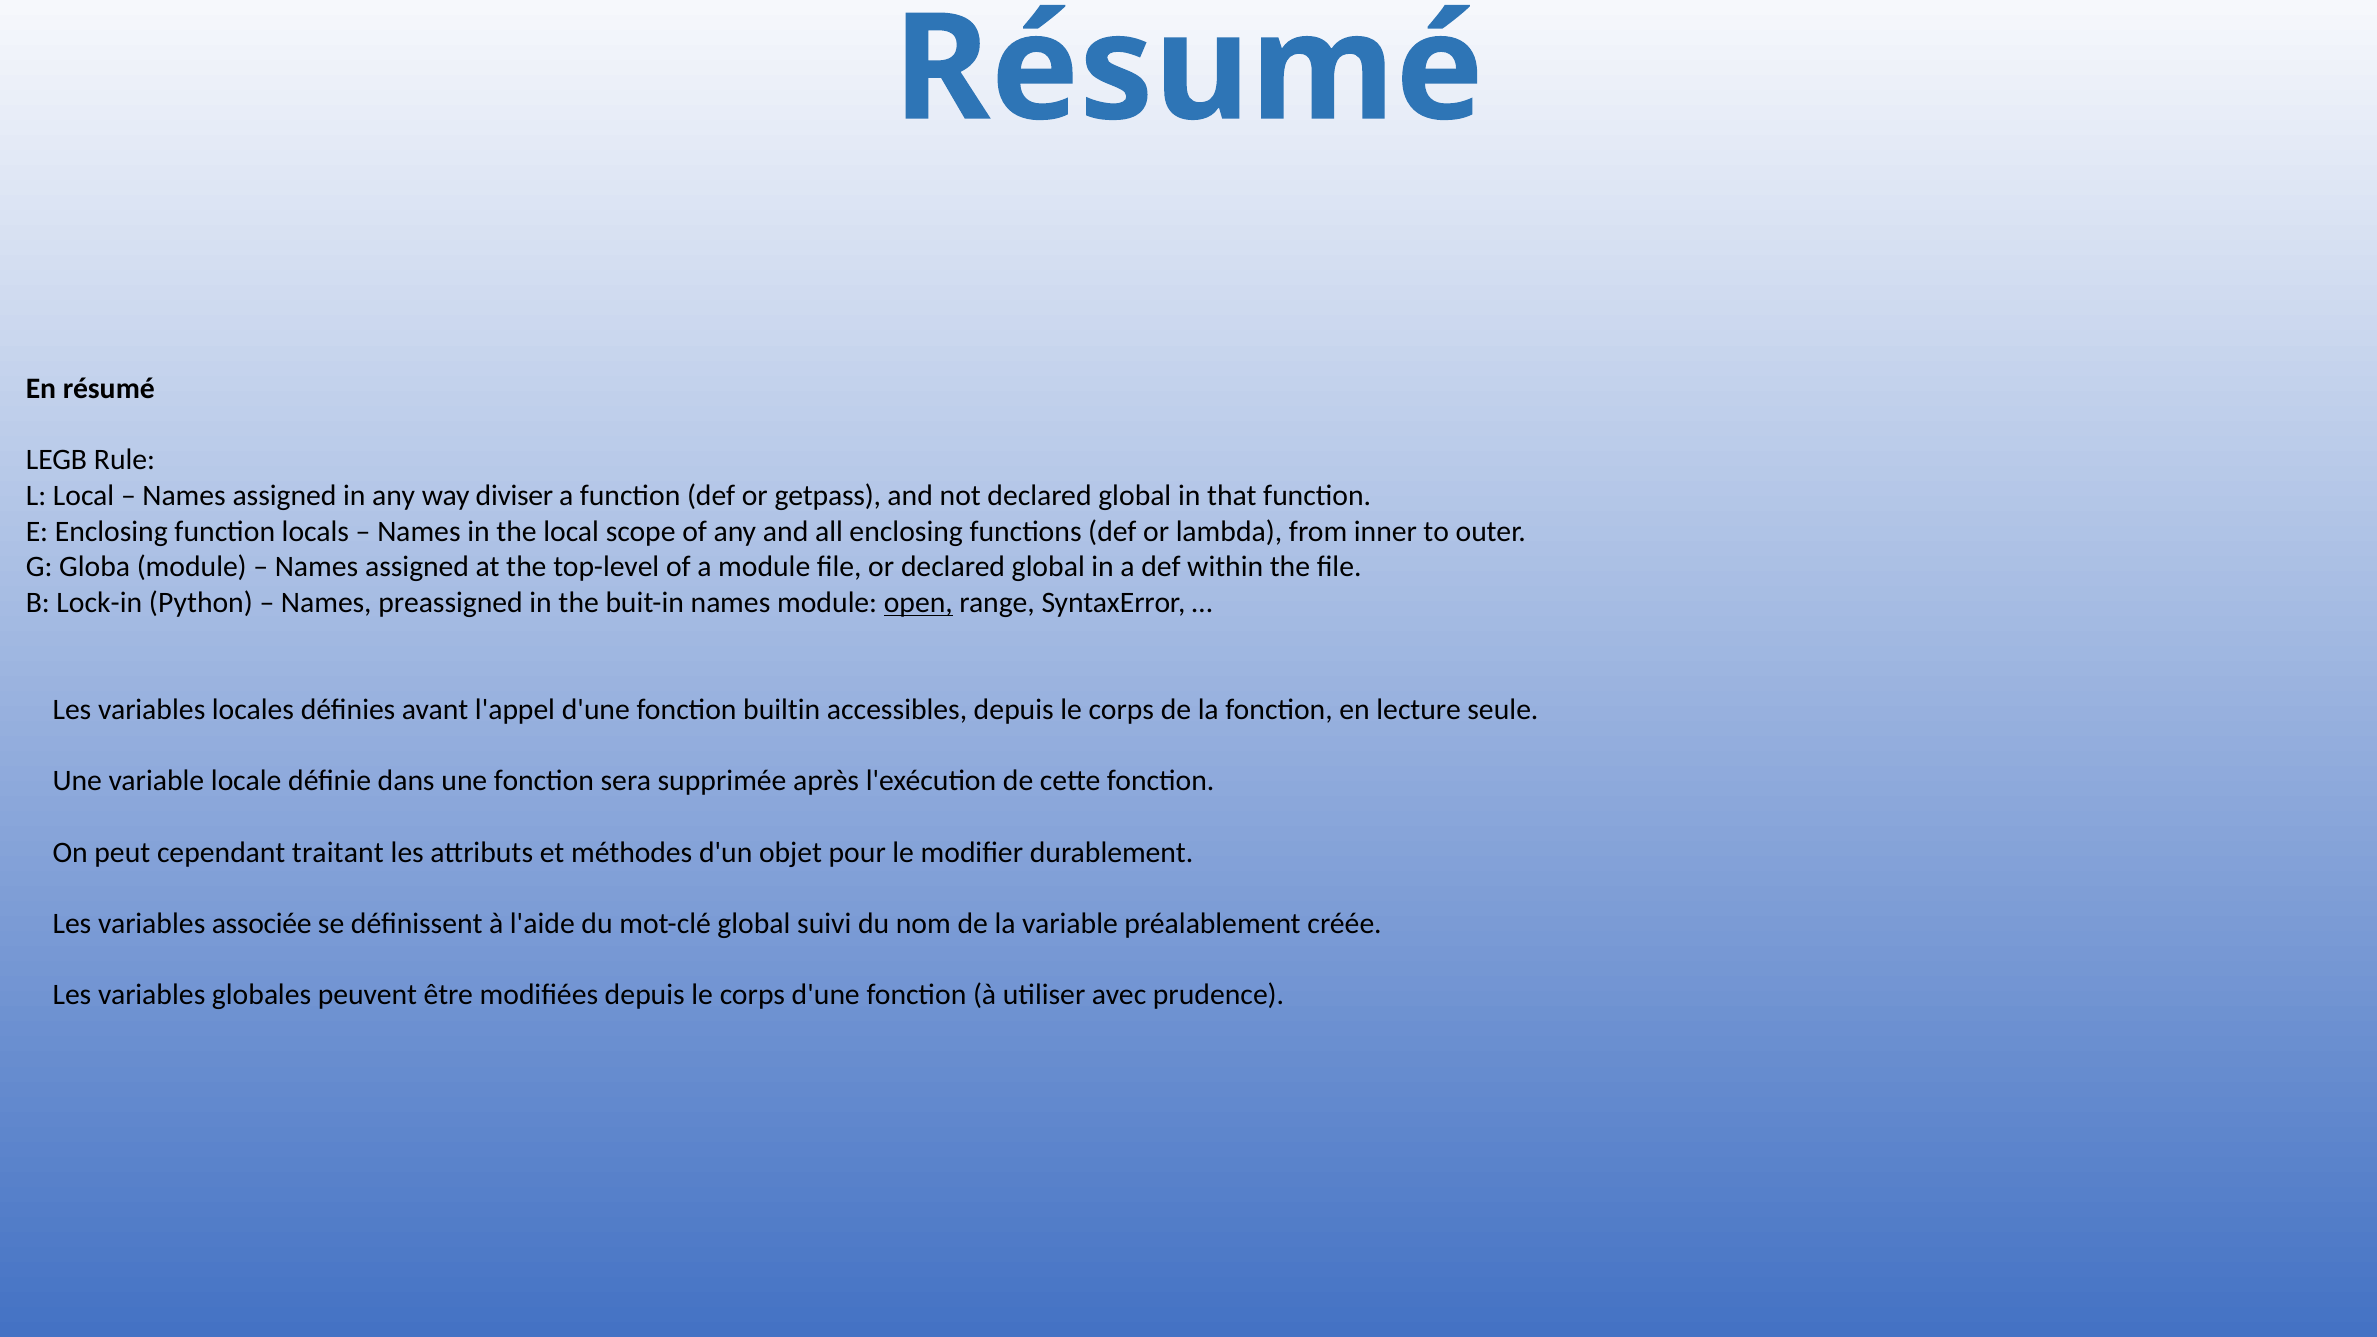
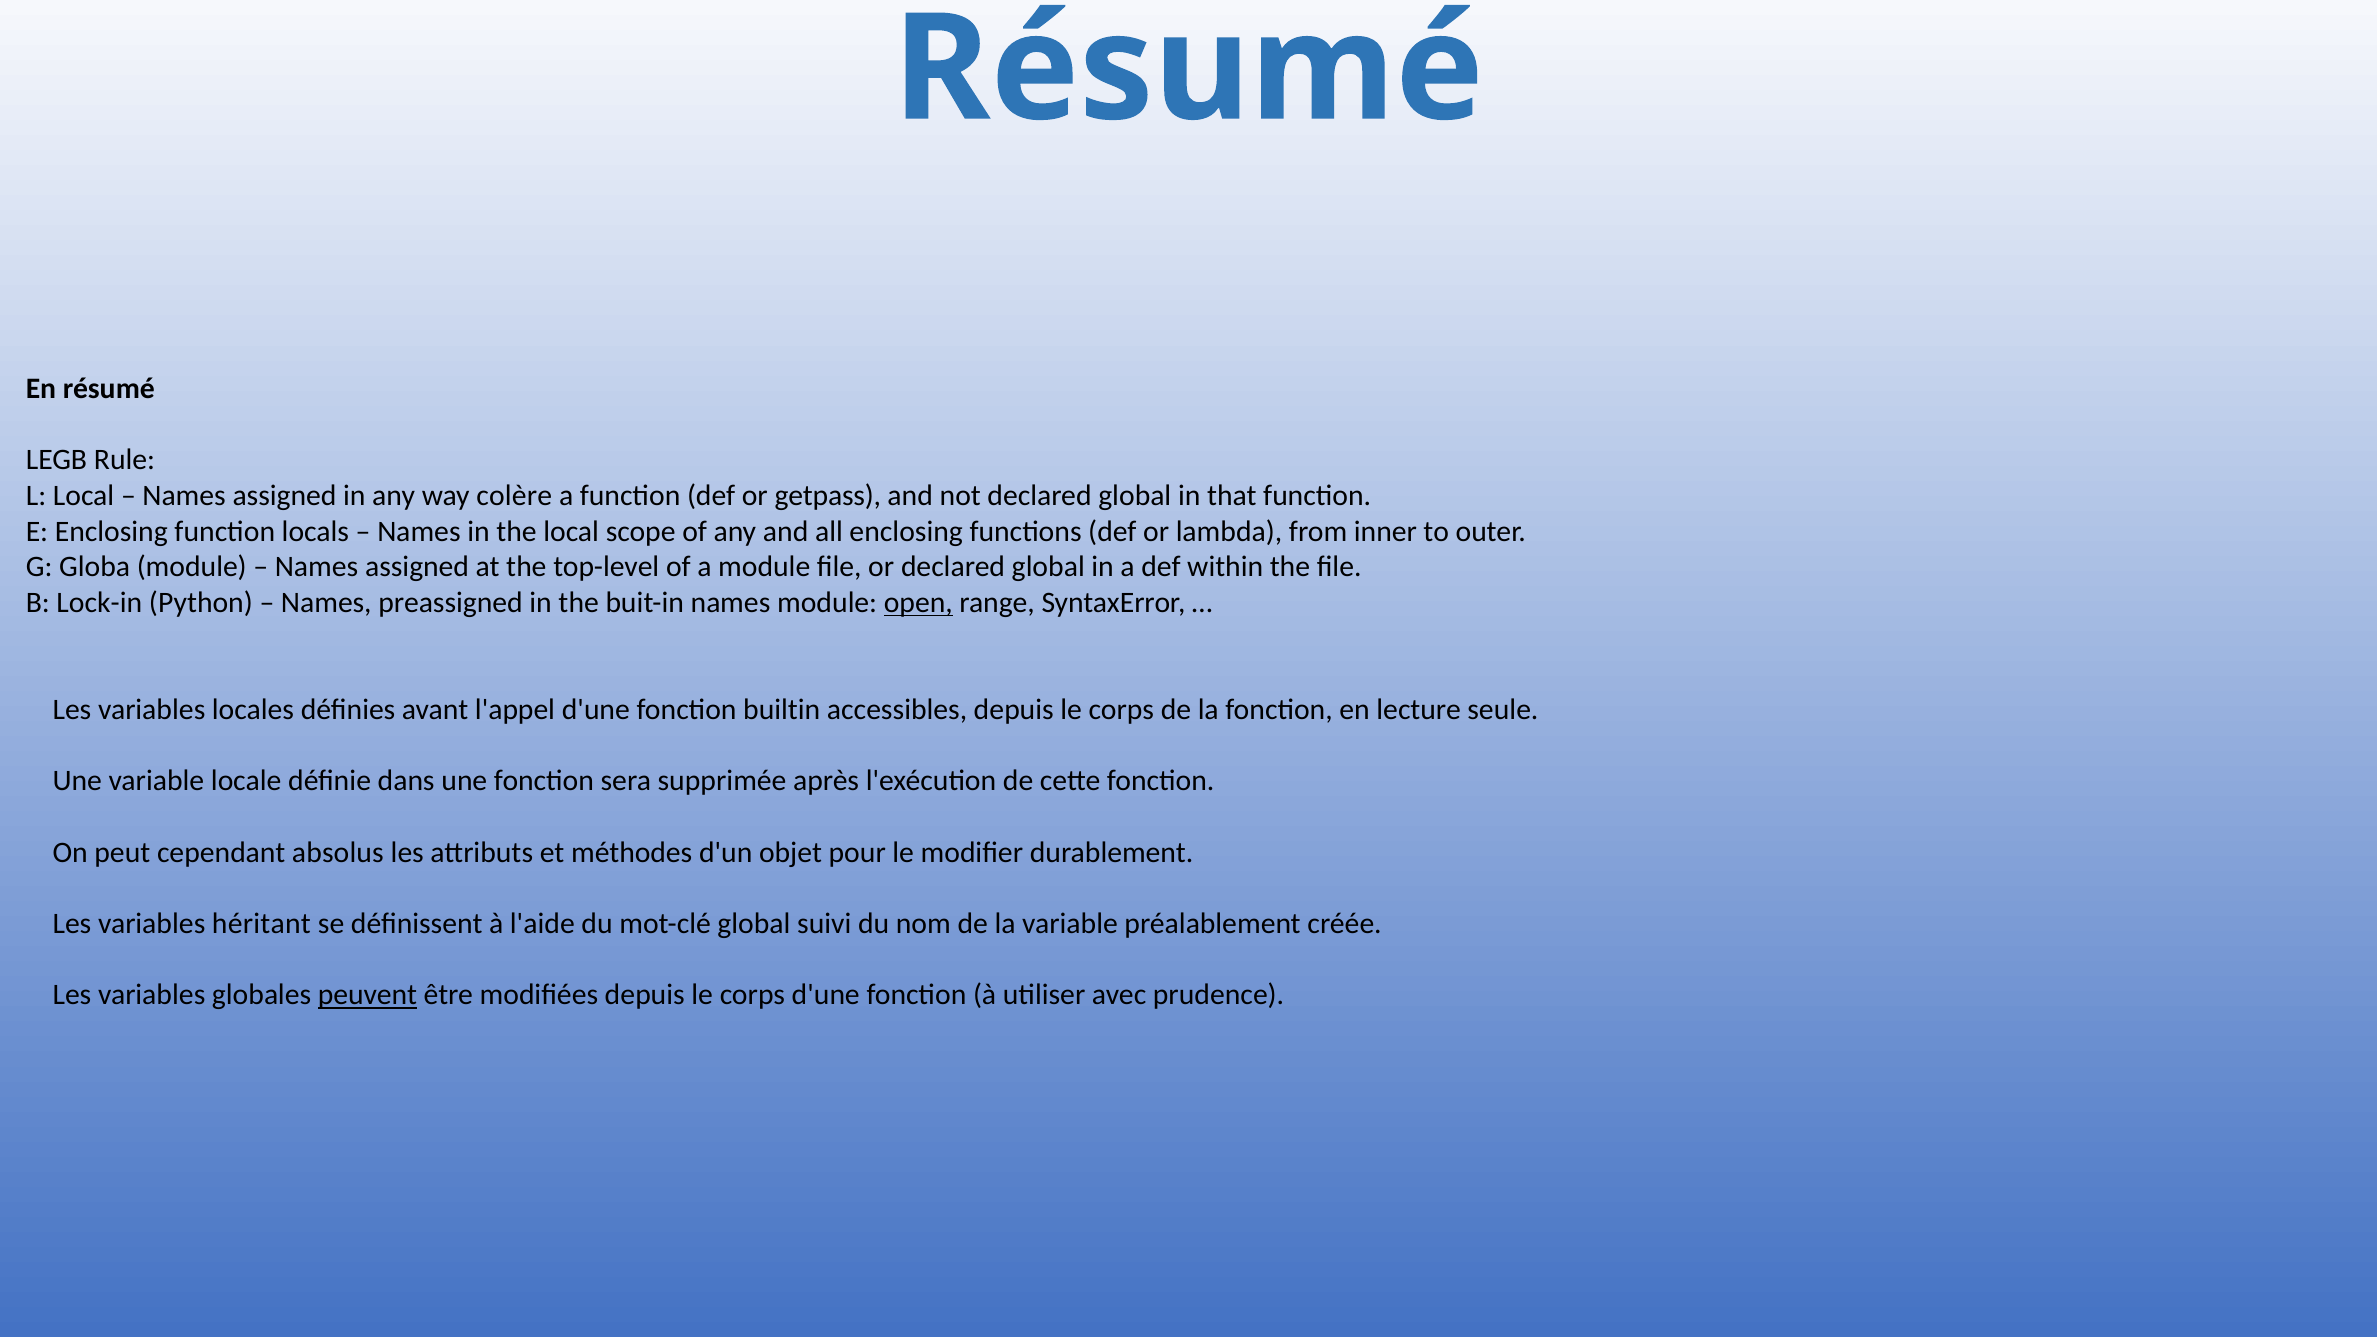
diviser: diviser -> colère (514, 496)
traitant: traitant -> absolus (338, 852)
associée: associée -> héritant (261, 924)
peuvent underline: none -> present (367, 995)
